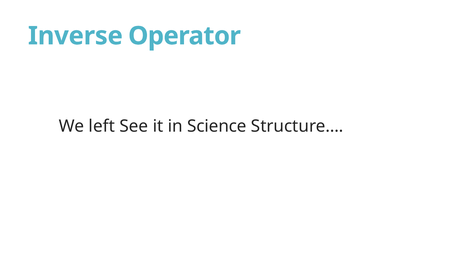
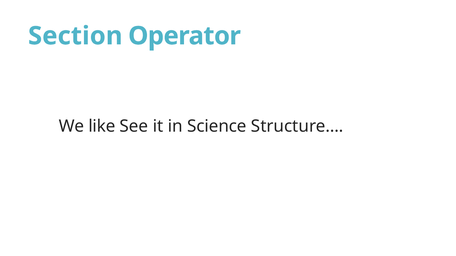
Inverse: Inverse -> Section (75, 36)
left: left -> like (102, 126)
